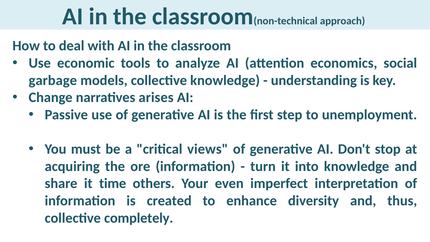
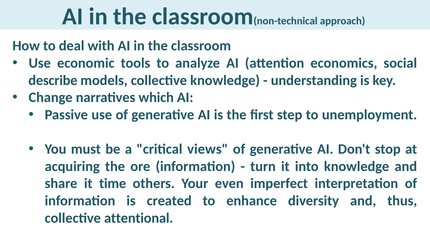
garbage: garbage -> describe (53, 80)
arises: arises -> which (156, 97)
completely: completely -> attentional (139, 218)
